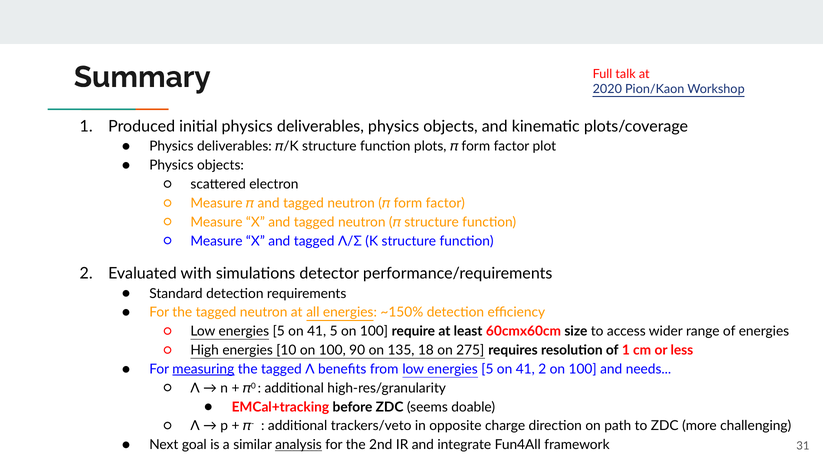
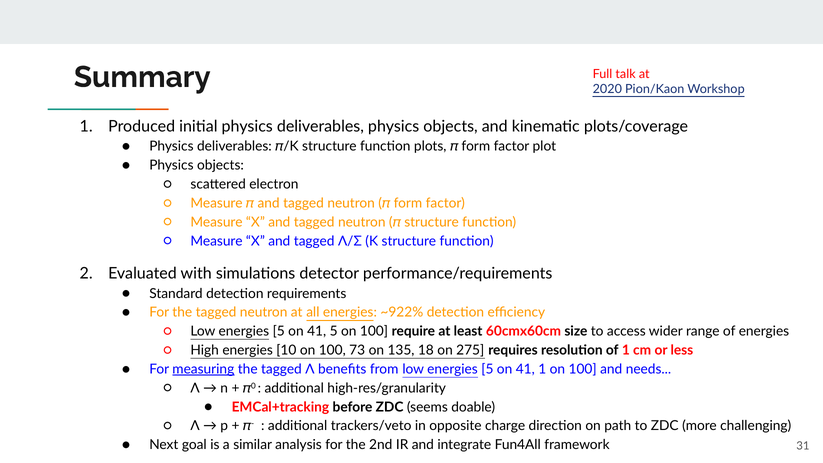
~150%: ~150% -> ~922% (402, 312)
90: 90 -> 73 (357, 350)
41 2: 2 -> 1 (542, 369)
analysis underline: present -> none (298, 445)
